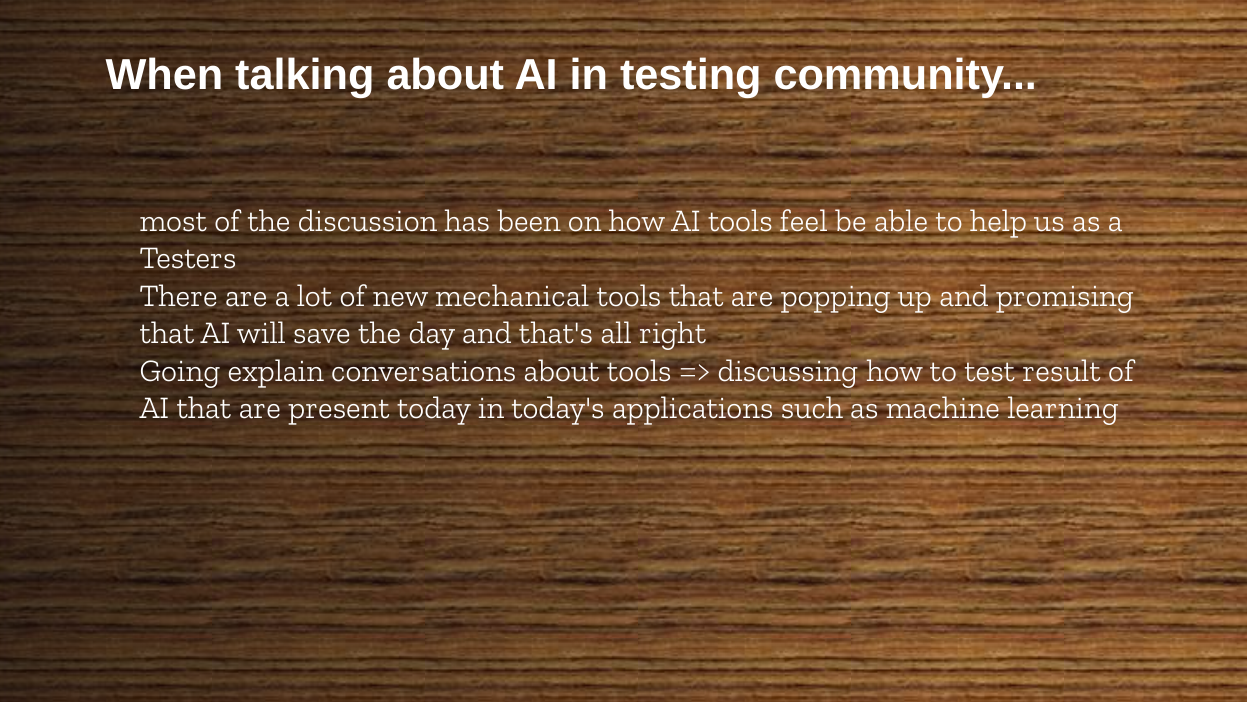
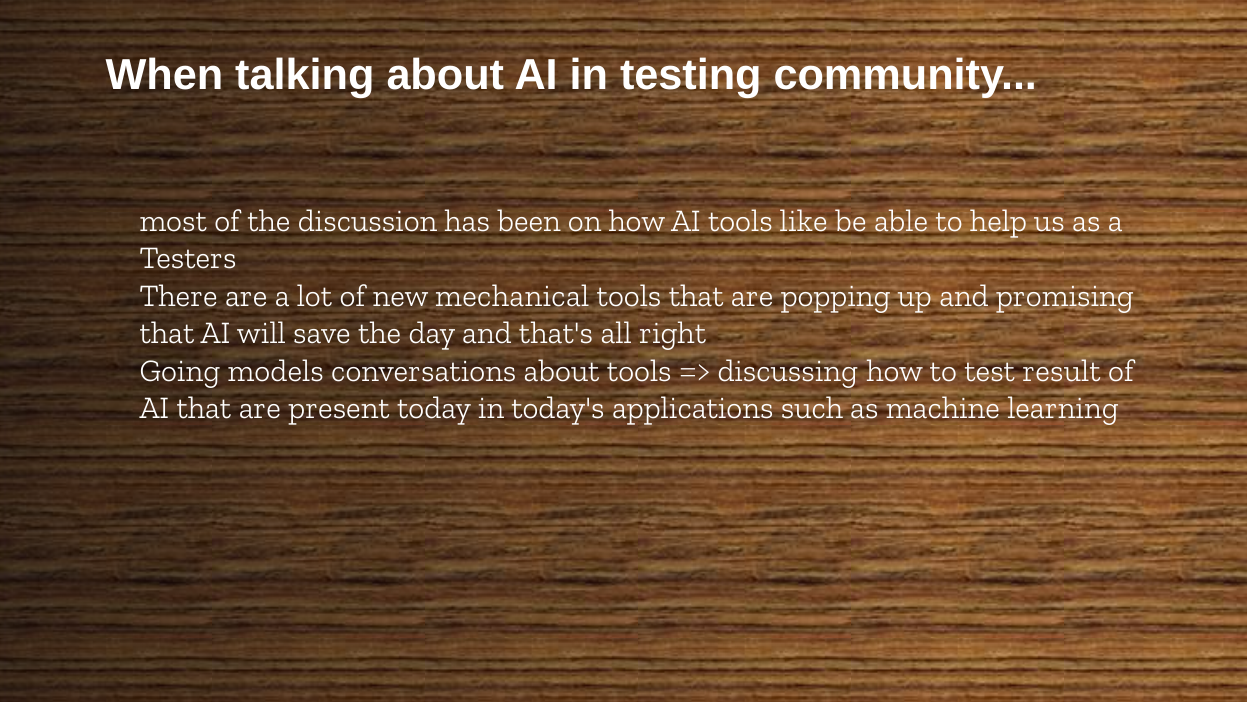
feel: feel -> like (804, 221)
explain: explain -> models (276, 370)
